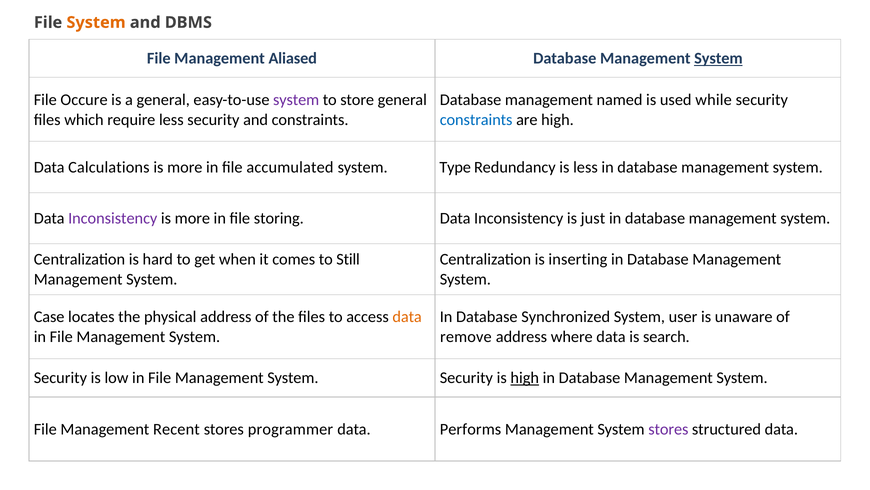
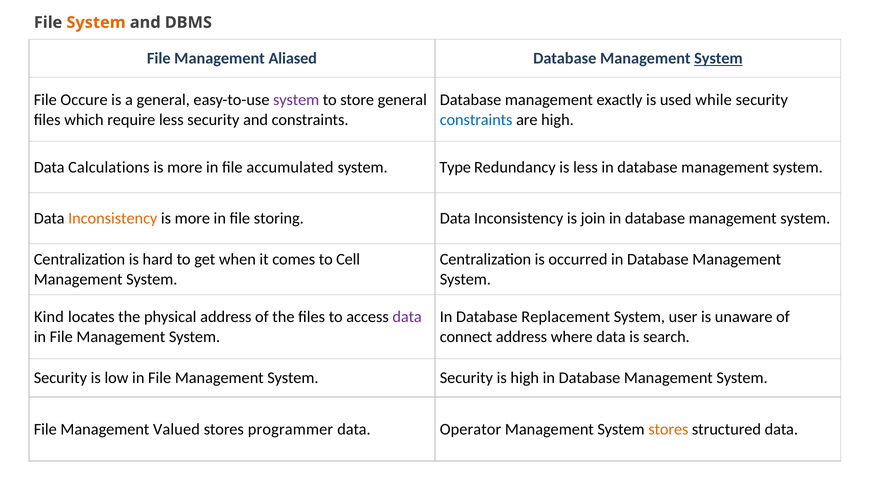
named: named -> exactly (620, 100)
Inconsistency colour: purple -> orange (113, 218)
just: just -> join (593, 218)
Still: Still -> Cell (348, 259)
inserting: inserting -> occurred (578, 259)
Case: Case -> Kind (49, 317)
data colour: orange -> purple (407, 317)
Synchronized: Synchronized -> Replacement (566, 317)
remove: remove -> connect (466, 337)
high underline: present -> none (525, 378)
Recent: Recent -> Valued (176, 429)
Performs: Performs -> Operator (470, 429)
stores colour: purple -> orange (668, 429)
